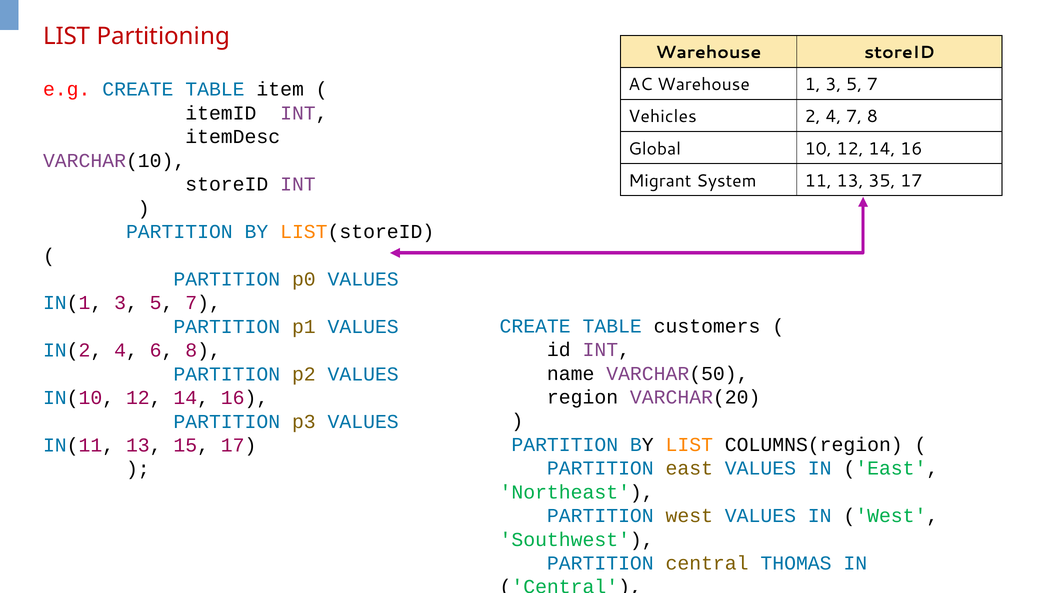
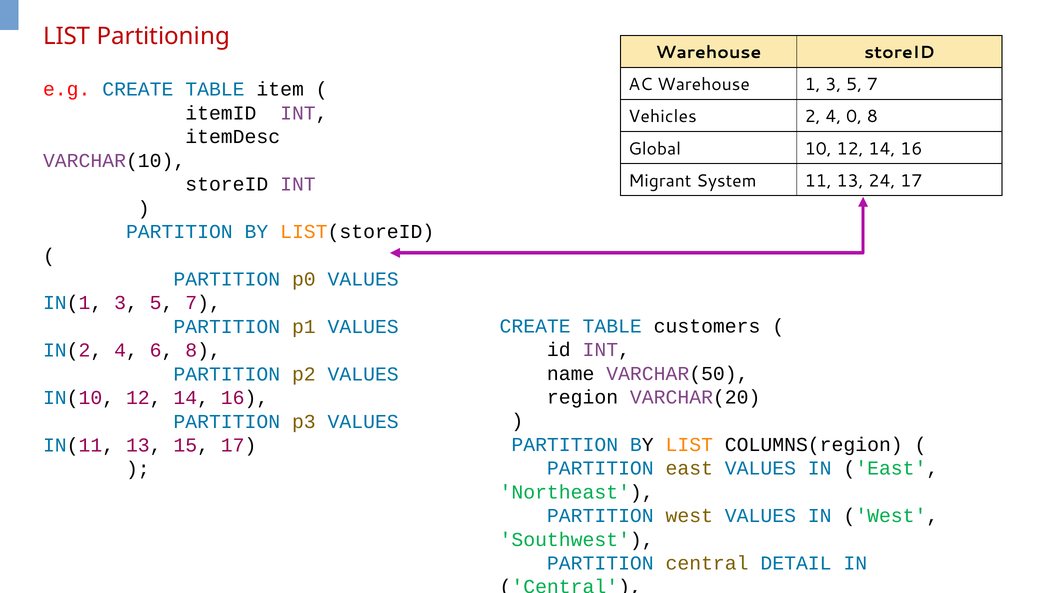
4 7: 7 -> 0 (854, 117)
35: 35 -> 24 (882, 181)
THOMAS: THOMAS -> DETAIL (796, 563)
